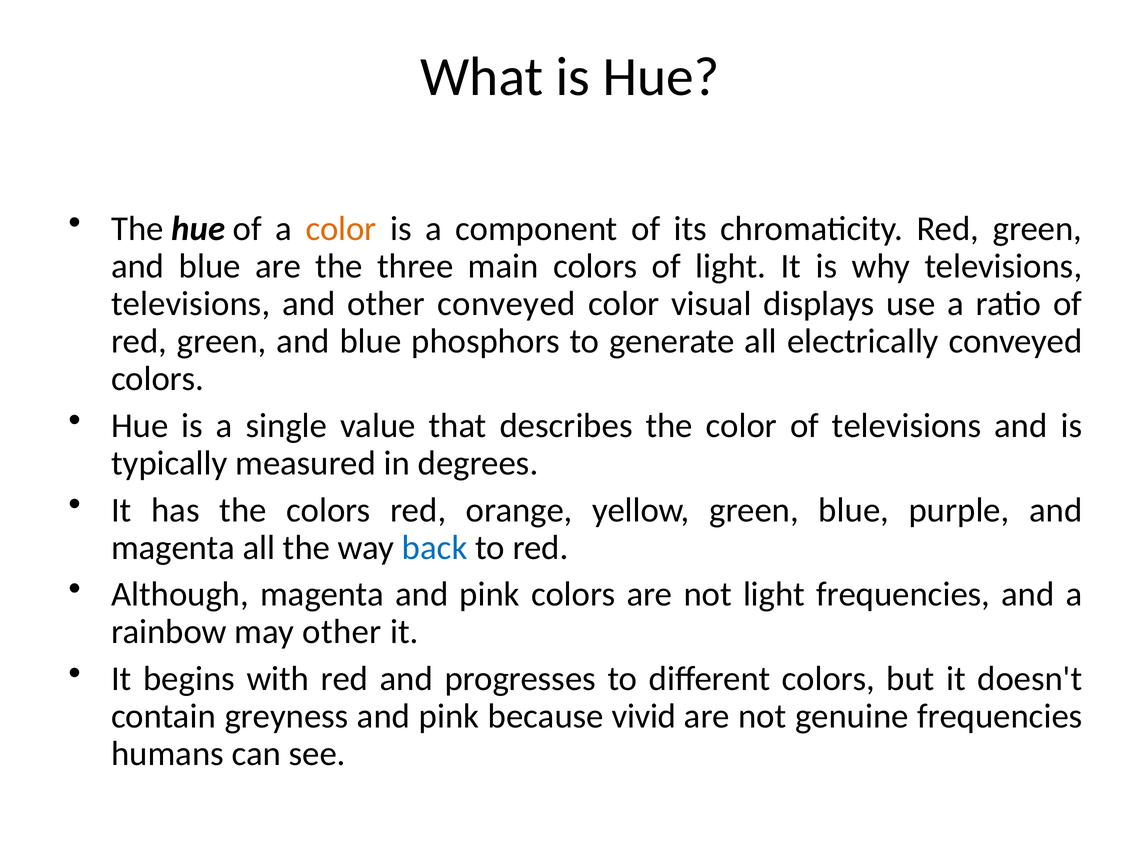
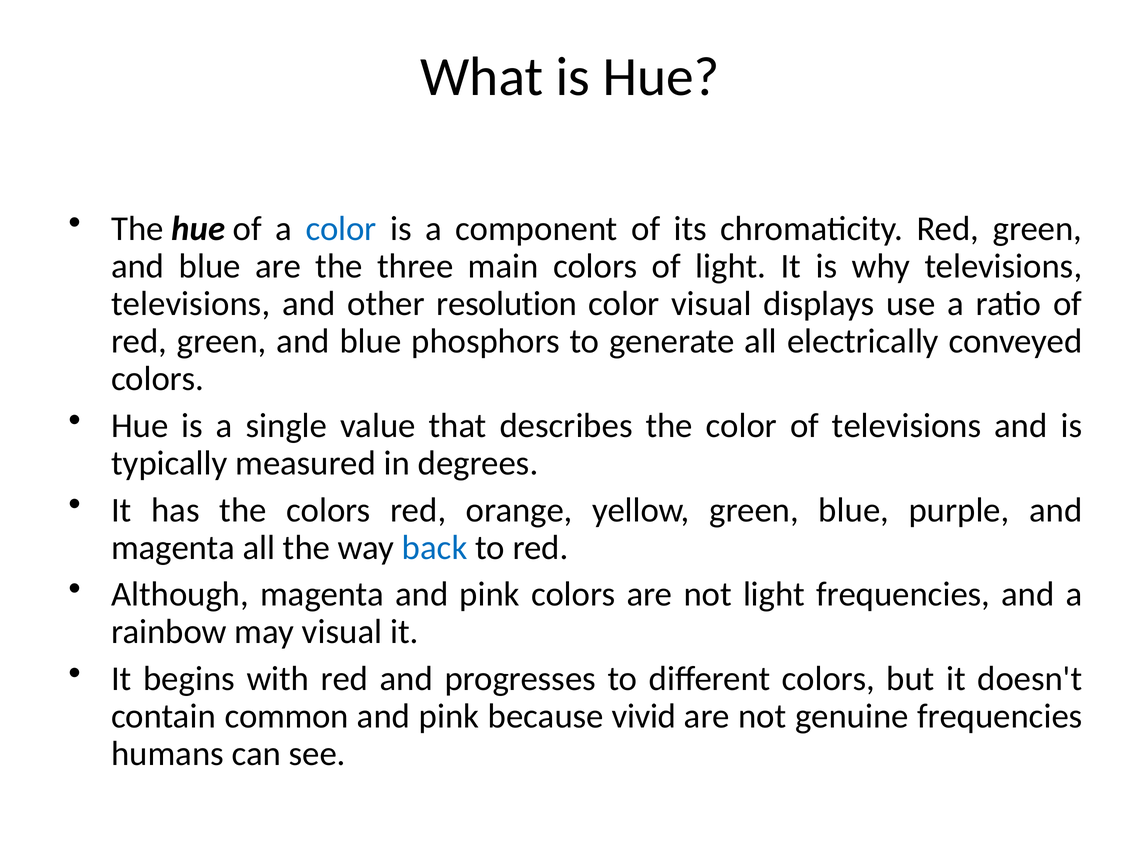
color colour: orange -> blue (341, 229)
other conveyed: conveyed -> resolution (507, 304)
may other: other -> visual (342, 632)
greyness: greyness -> common (287, 716)
